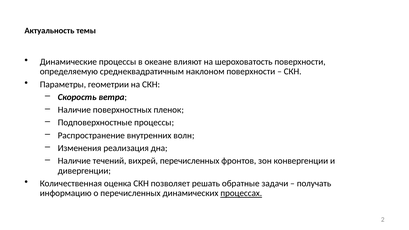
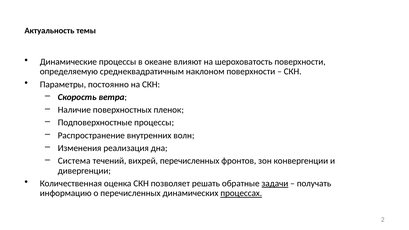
геометрии: геометрии -> постоянно (108, 84)
Наличие: Наличие -> Система (74, 161)
задачи underline: none -> present (275, 184)
